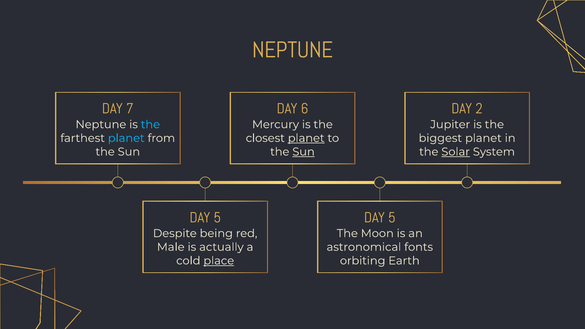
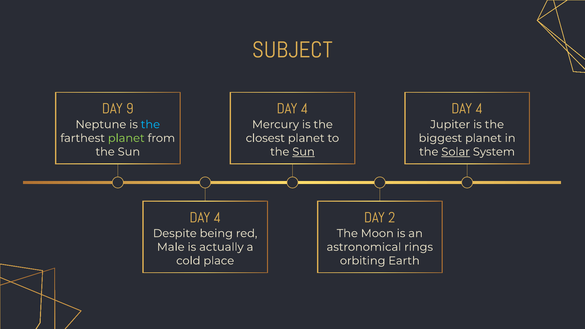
NEPTUNE: NEPTUNE -> SUBJECT (292, 50)
7: 7 -> 9 (130, 109)
6: 6 -> 4 (304, 109)
2: 2 -> 4 (479, 109)
planet colour: light blue -> light green (126, 138)
planet underline: present -> none (306, 138)
5: 5 -> 4 (217, 218)
5: 5 -> 2 (392, 218)
fonts: fonts -> rings (419, 247)
place underline: present -> none (219, 261)
